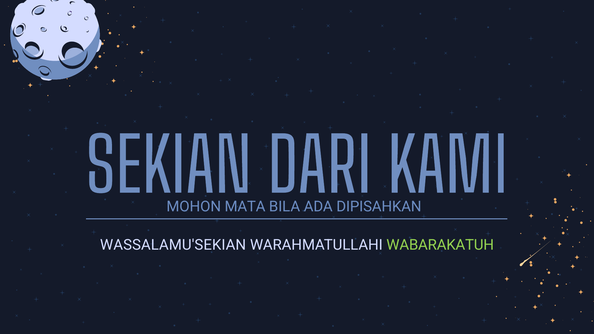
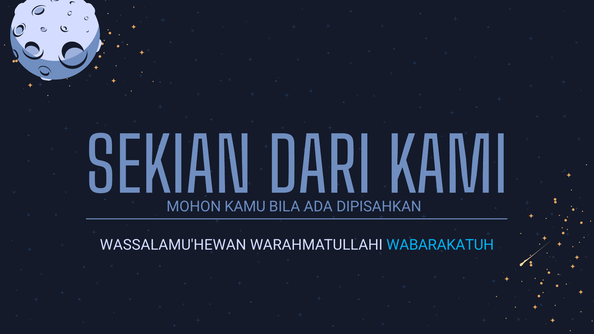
MATA: MATA -> KAMU (245, 207)
WASSALAMU'SEKIAN: WASSALAMU'SEKIAN -> WASSALAMU'HEWAN (173, 245)
WABARAKATUH colour: light green -> light blue (440, 245)
